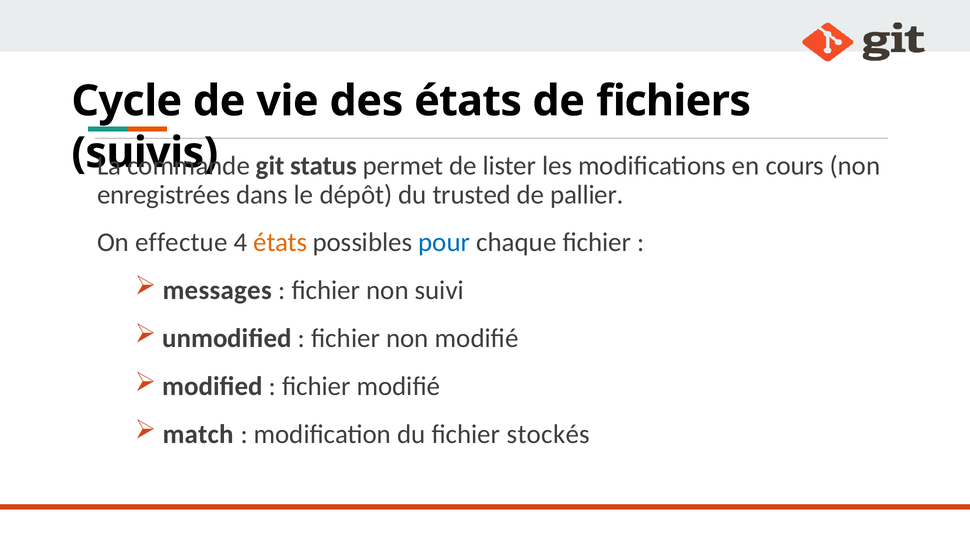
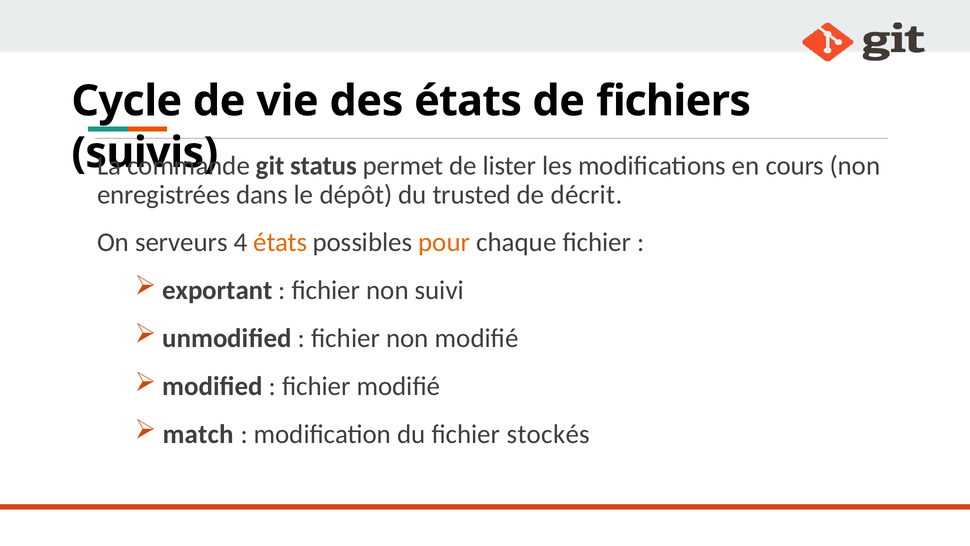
pallier: pallier -> décrit (587, 195)
effectue: effectue -> serveurs (181, 242)
pour colour: blue -> orange (444, 242)
messages: messages -> exportant (217, 290)
